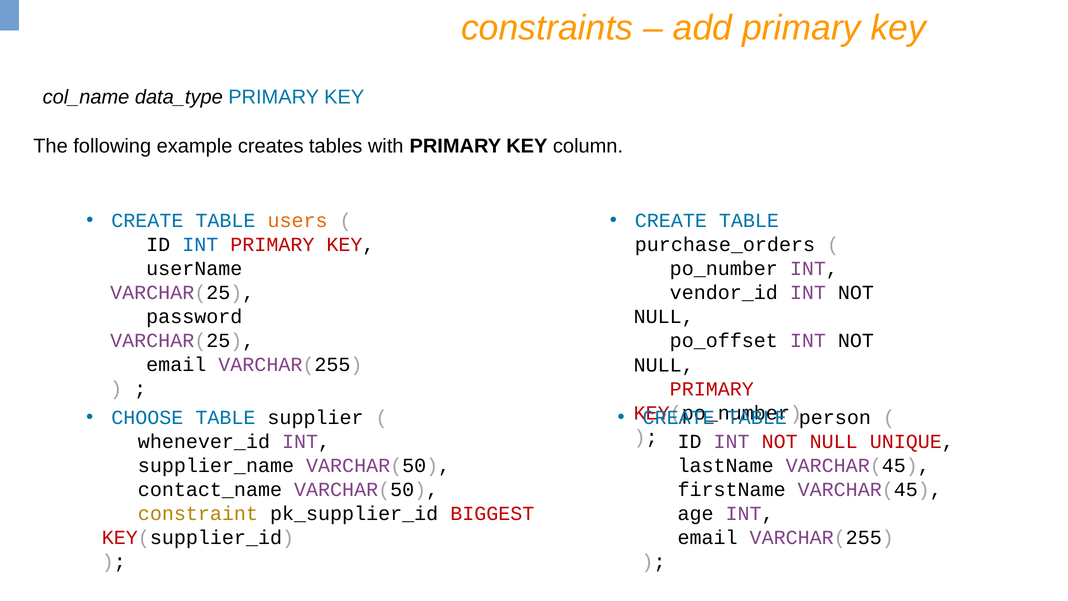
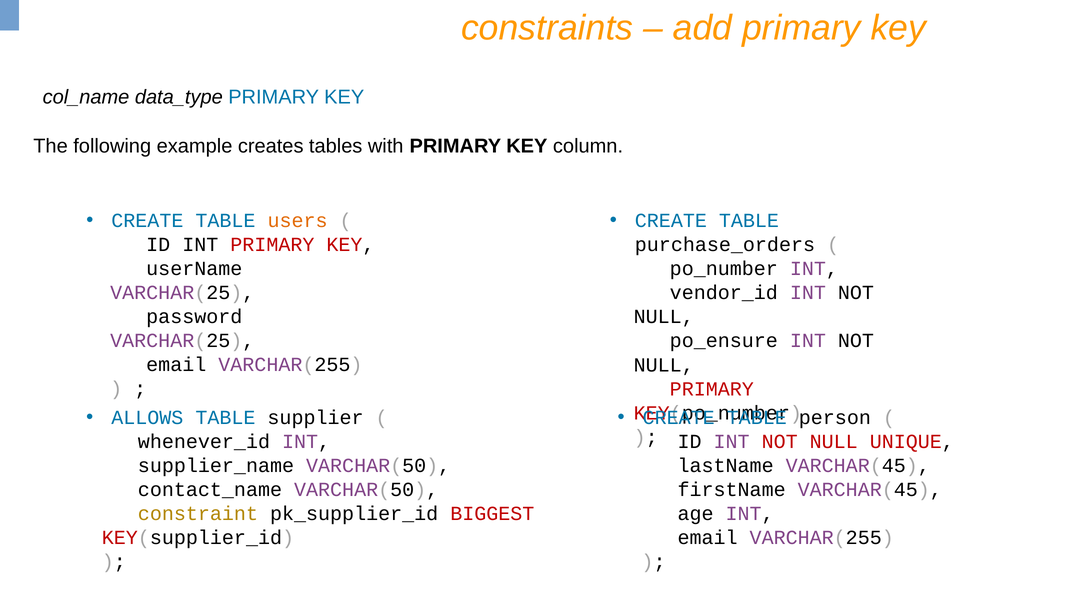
INT colour: blue -> black (200, 244)
po_offset: po_offset -> po_ensure (724, 341)
CHOOSE: CHOOSE -> ALLOWS (147, 417)
